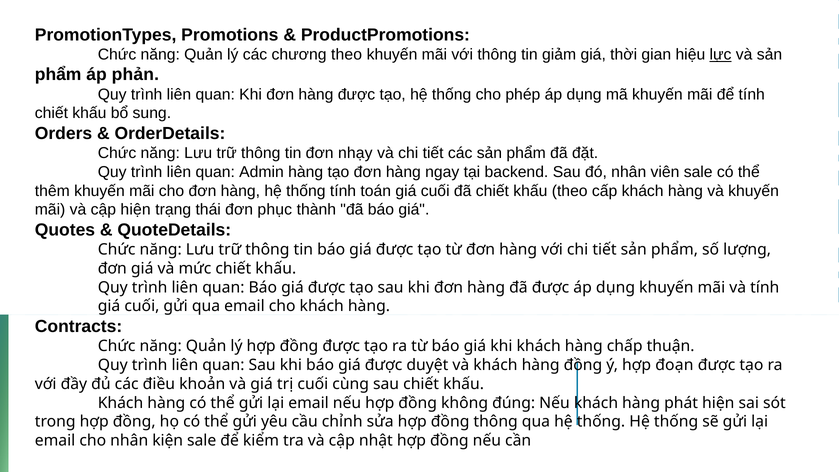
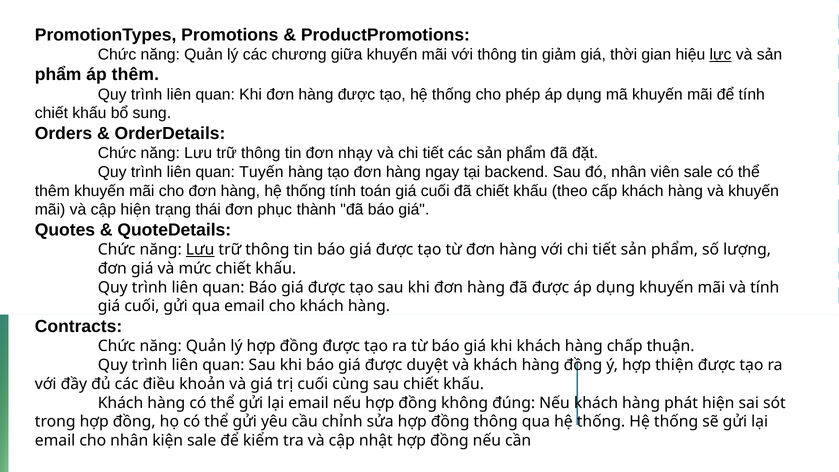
chương theo: theo -> giữa (347, 55)
áp phản: phản -> thêm (135, 75)
Admin: Admin -> Tuyến (261, 172)
Lưu underline: none -> present (200, 250)
đoạn: đoạn -> thiện (674, 365)
